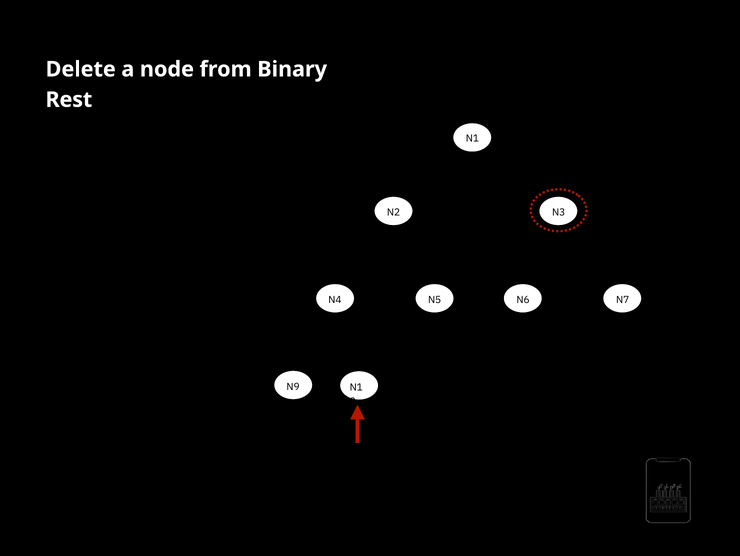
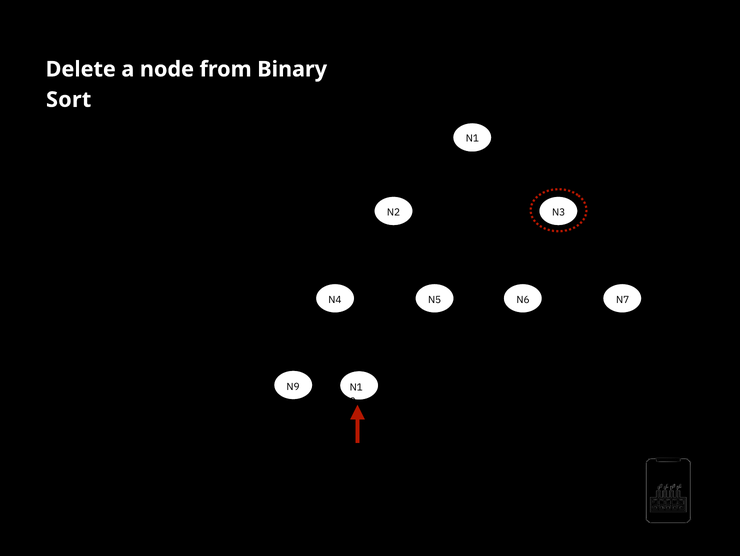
Rest: Rest -> Sort (69, 100)
